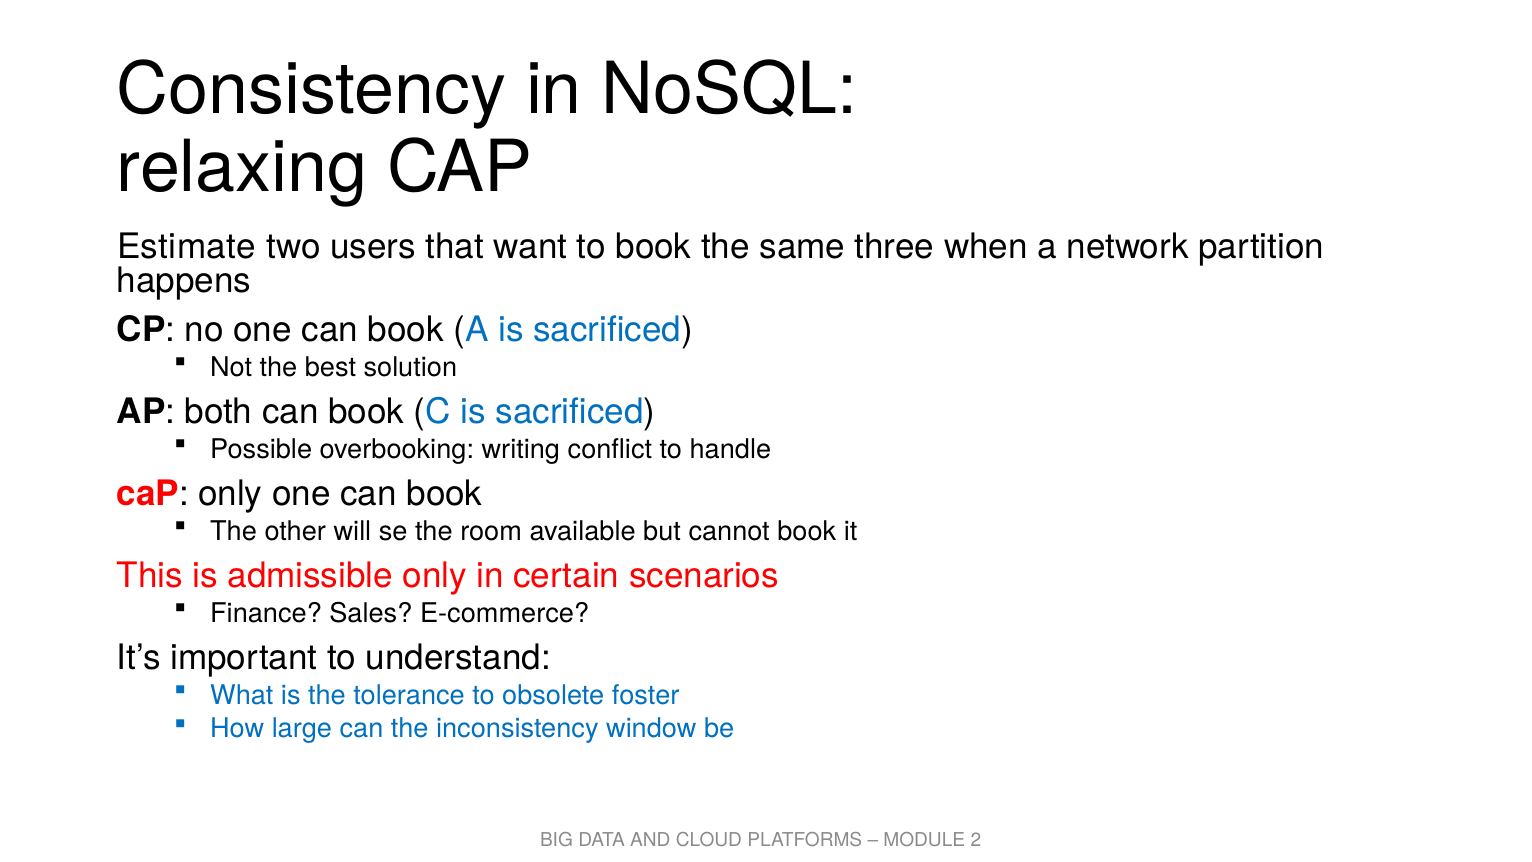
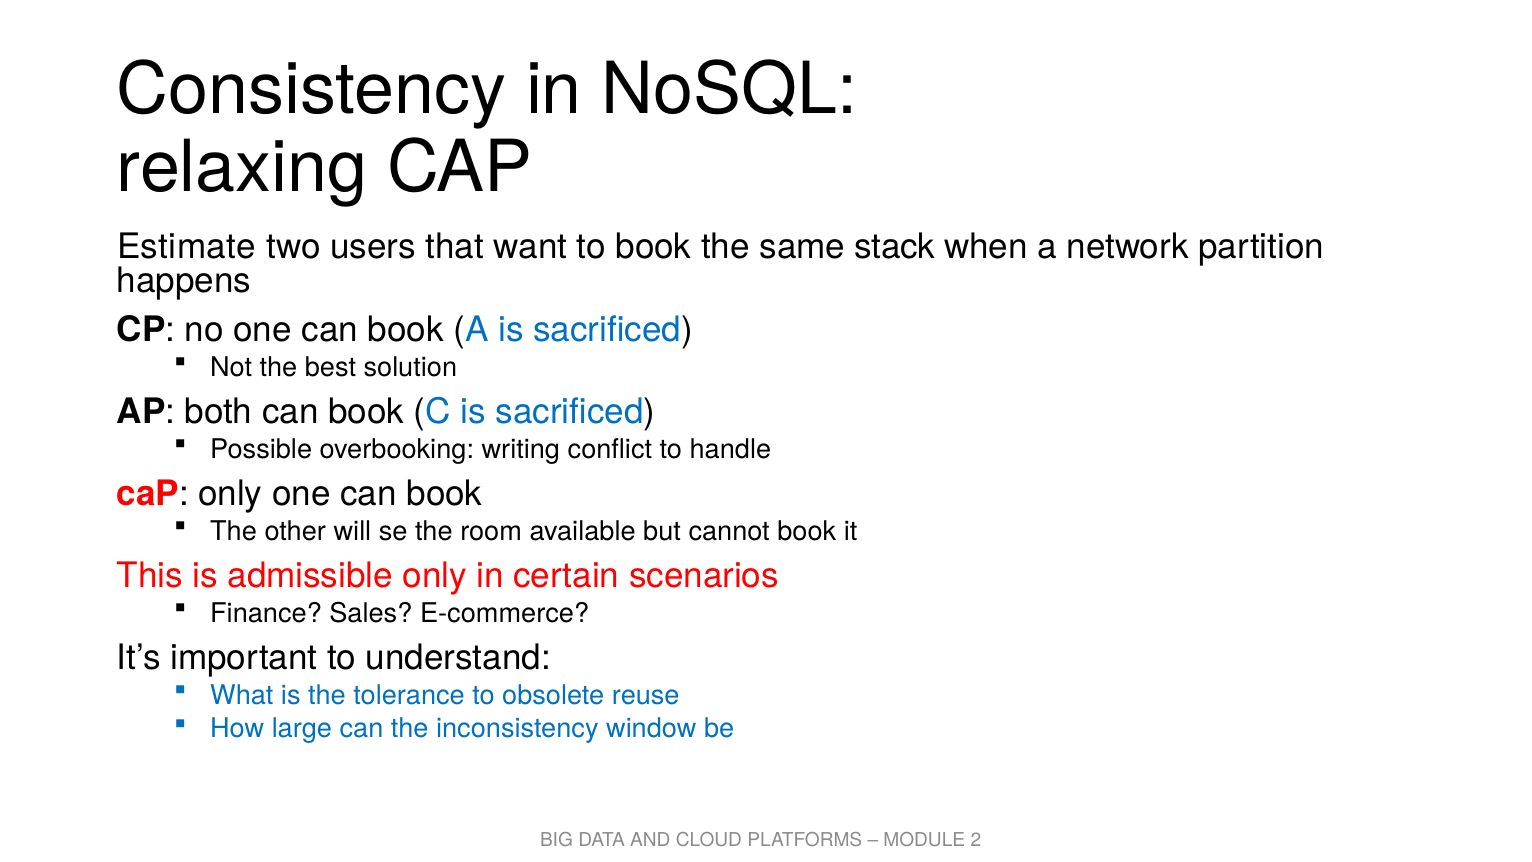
three: three -> stack (895, 247)
foster: foster -> reuse (646, 695)
